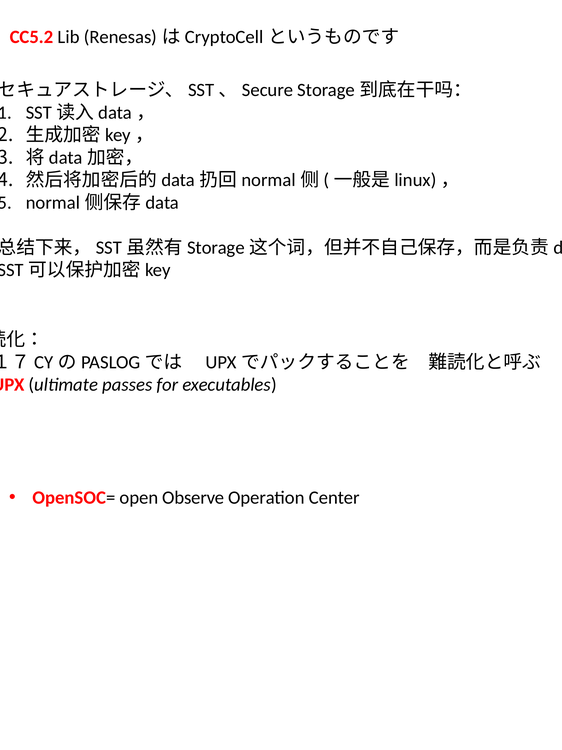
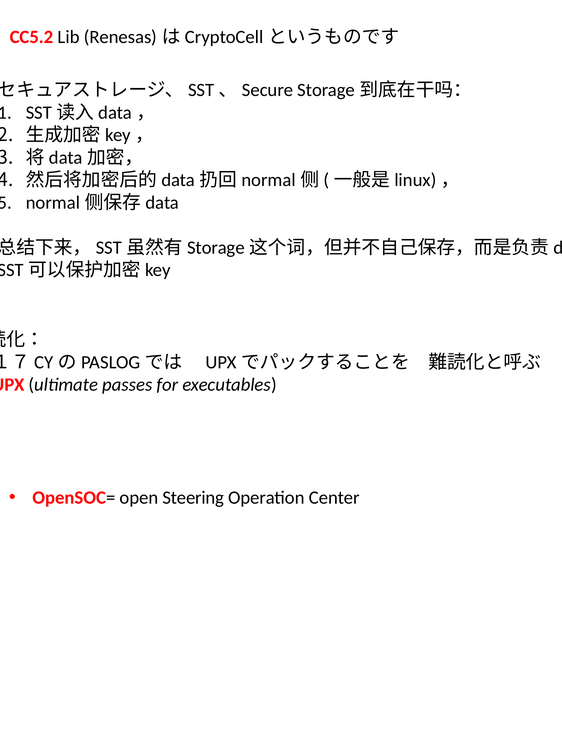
Observe: Observe -> Steering (193, 497)
